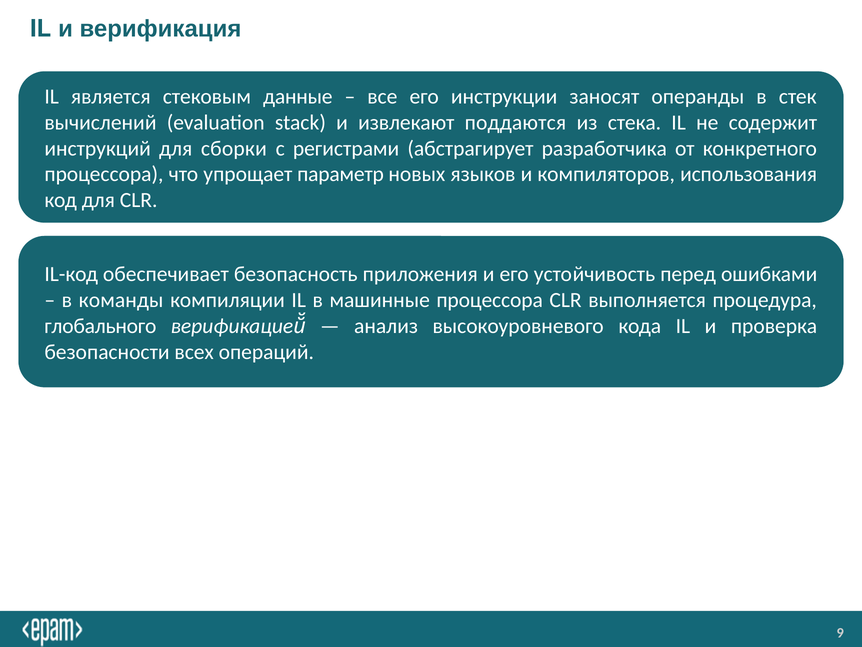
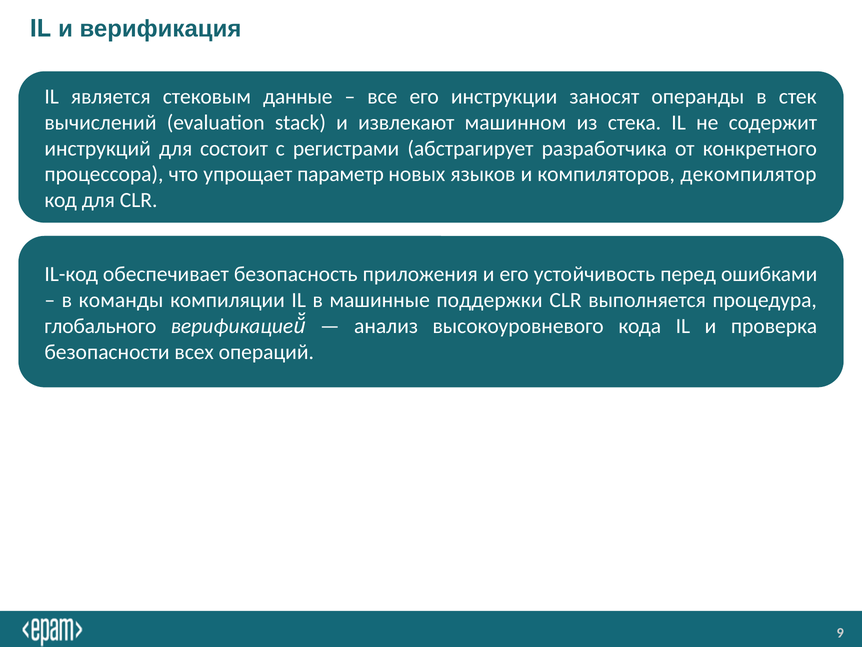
поддаются: поддаются -> машинном (515, 123)
сборки: сборки -> состоит (234, 148)
использования: использования -> декомпилятор (748, 174)
машинные процессора: процессора -> поддержки (490, 300)
